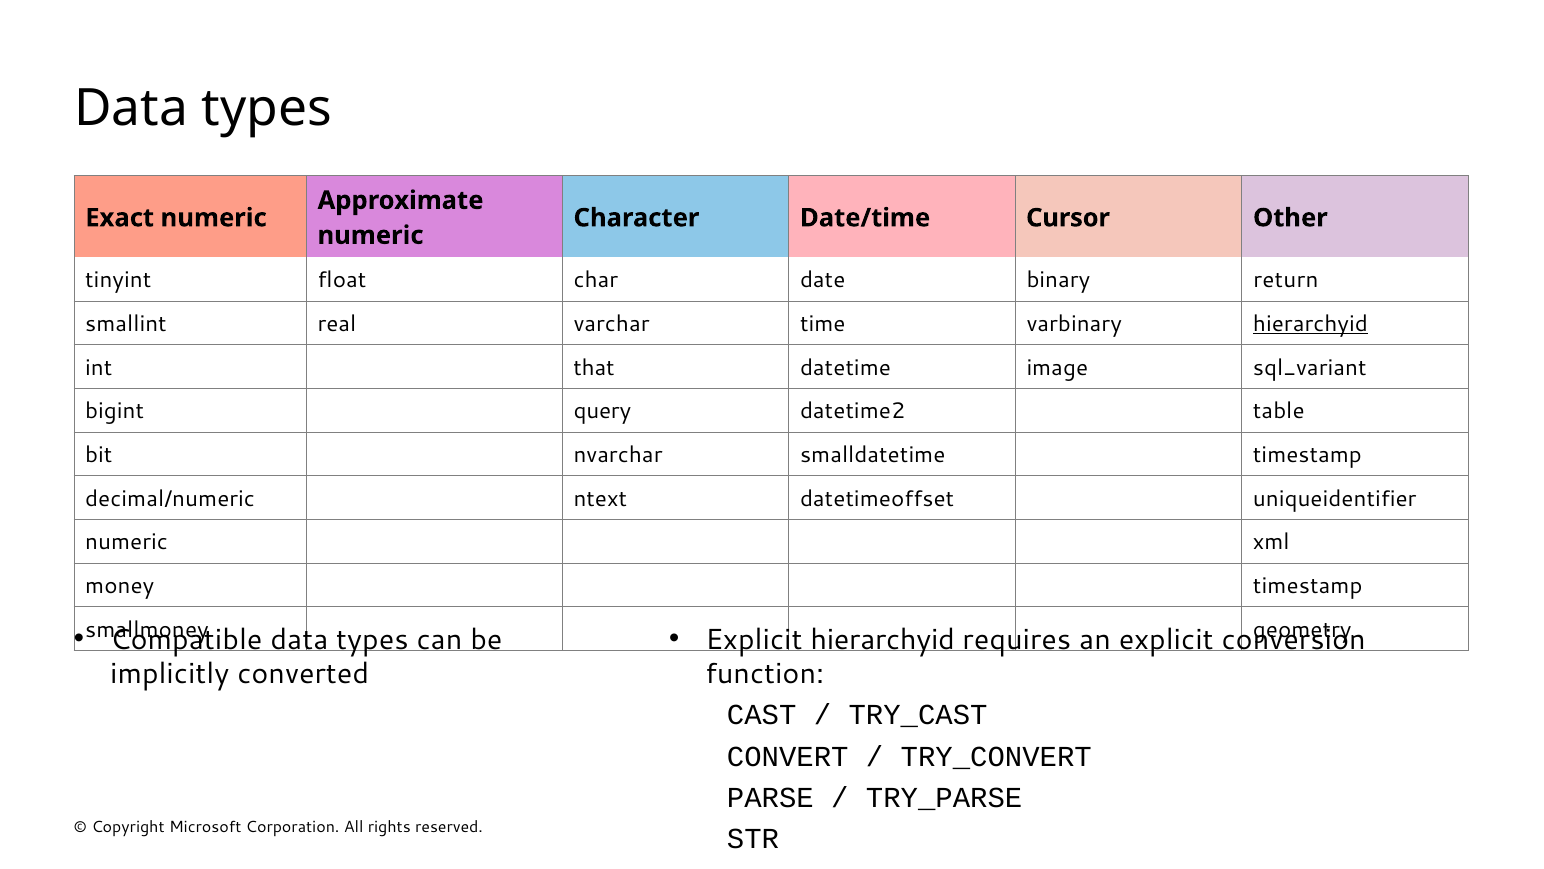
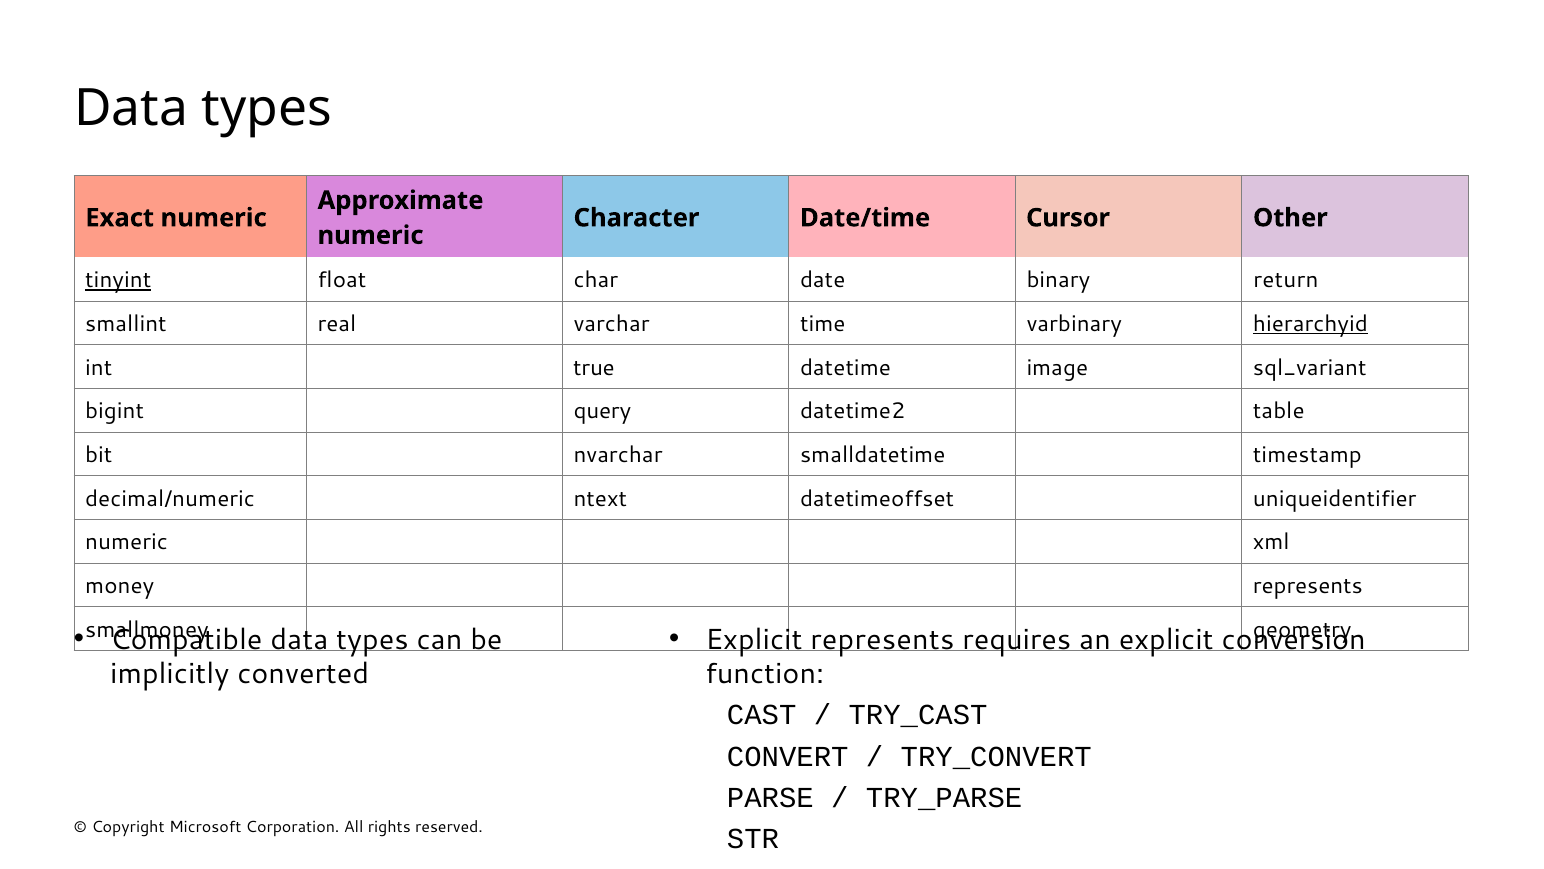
tinyint underline: none -> present (118, 280)
that: that -> true (594, 368)
money timestamp: timestamp -> represents (1308, 586)
Explicit hierarchyid: hierarchyid -> represents (882, 639)
